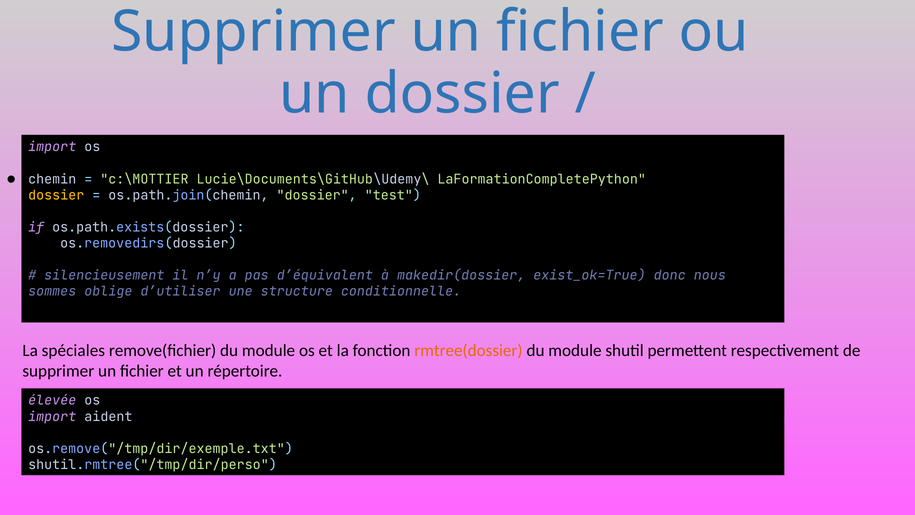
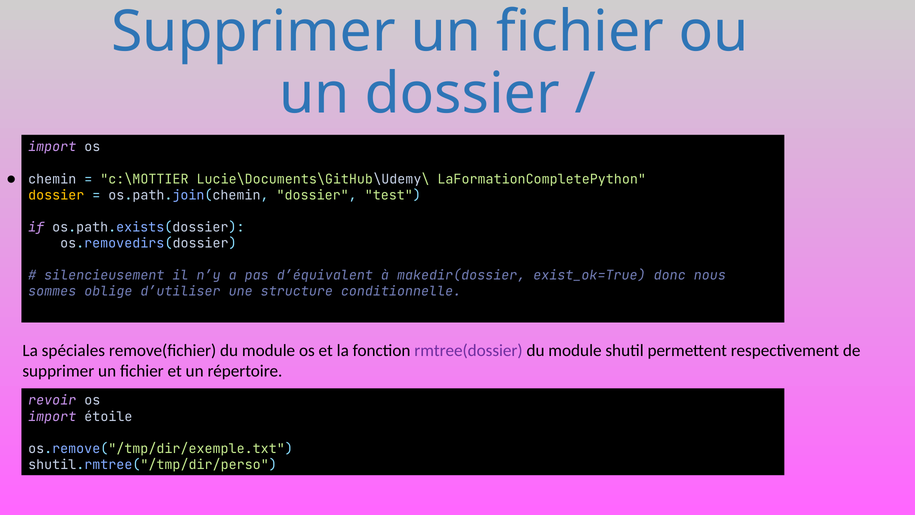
rmtree(dossier colour: orange -> purple (468, 350)
élevée: élevée -> revoir (52, 400)
aident: aident -> étoile (108, 416)
